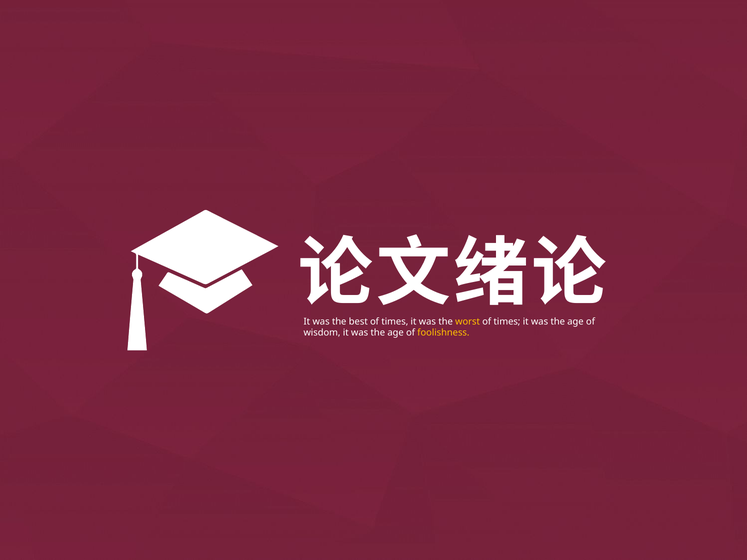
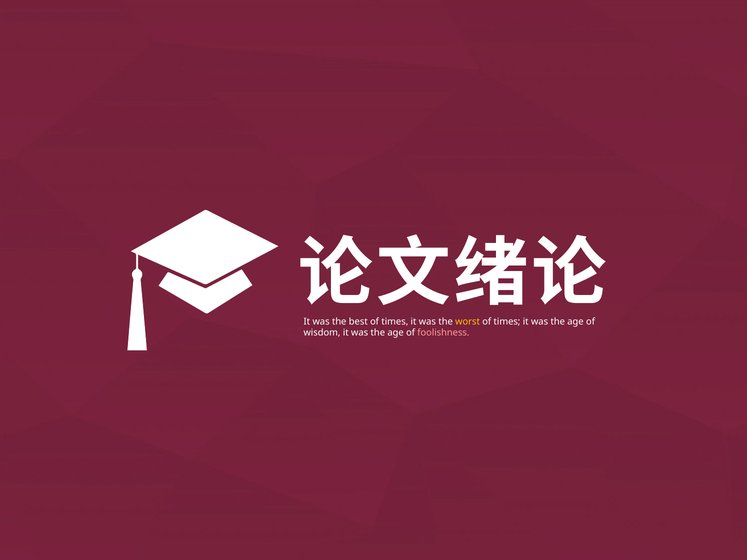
foolishness colour: yellow -> pink (443, 333)
